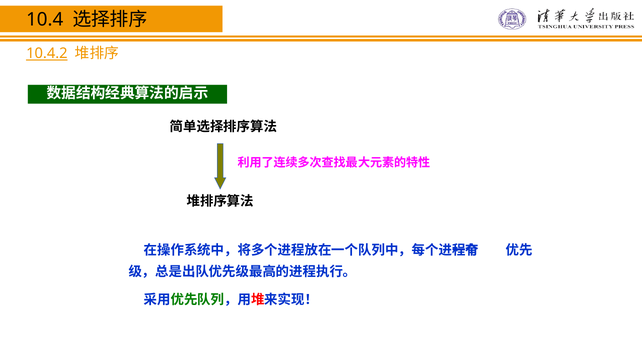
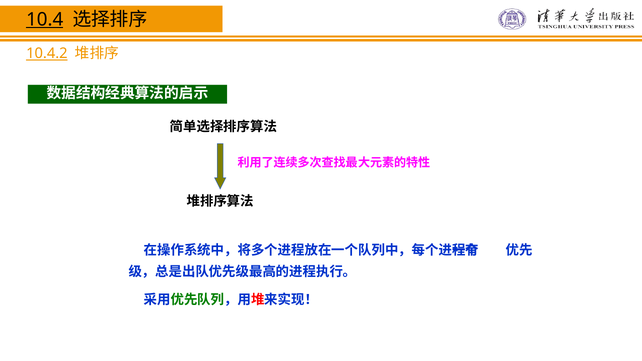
10.4 underline: none -> present (45, 19)
